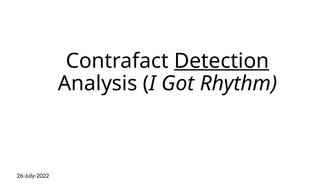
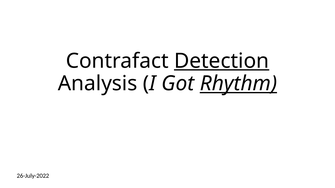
Rhythm underline: none -> present (238, 84)
